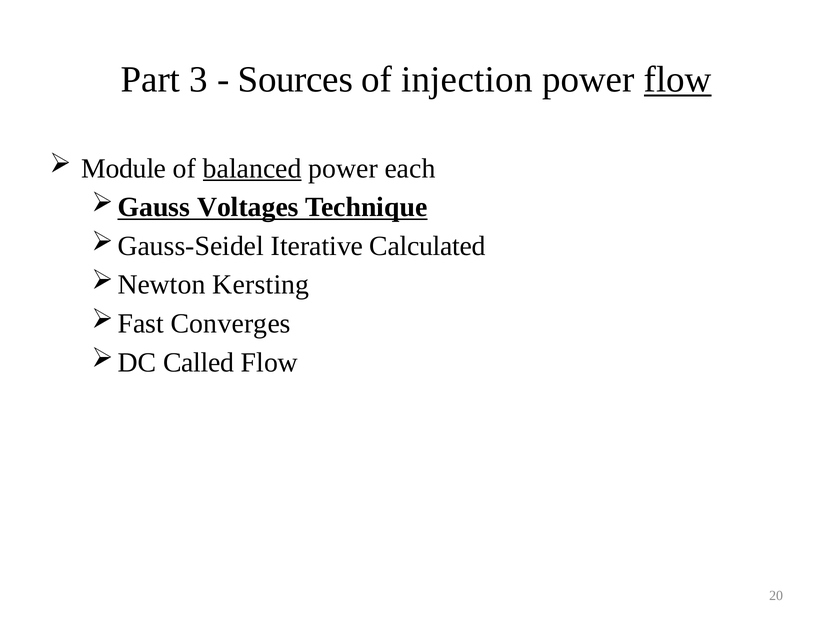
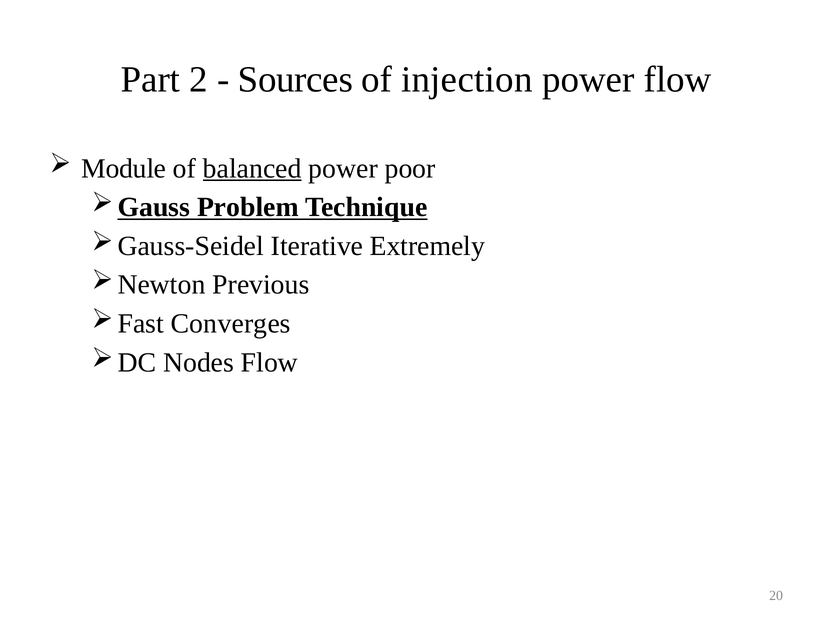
3: 3 -> 2 (199, 80)
flow underline: present -> none (678, 80)
each: each -> poor (410, 169)
Voltages: Voltages -> Problem (248, 207)
Calculated: Calculated -> Extremely (427, 246)
Kersting: Kersting -> Previous (261, 285)
Called: Called -> Nodes (199, 363)
